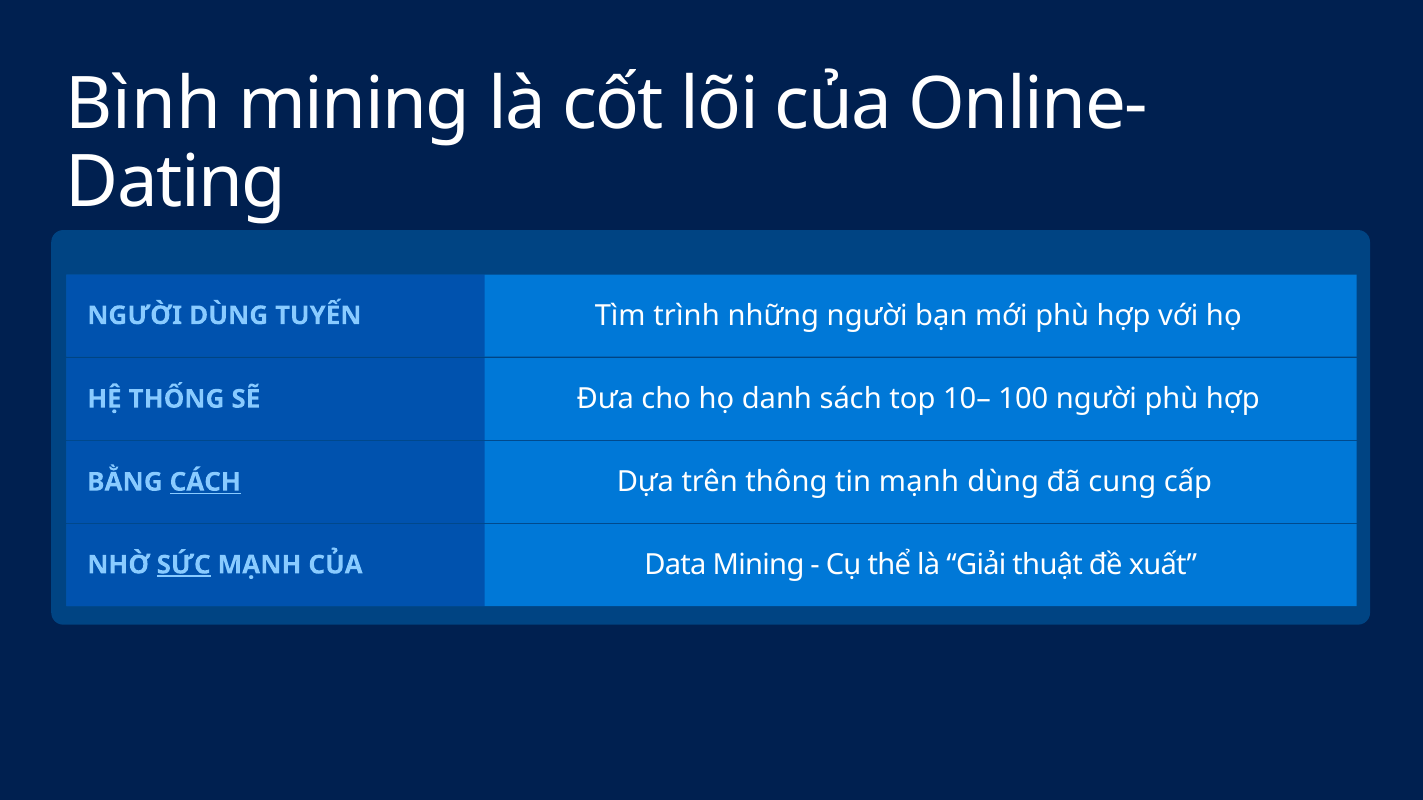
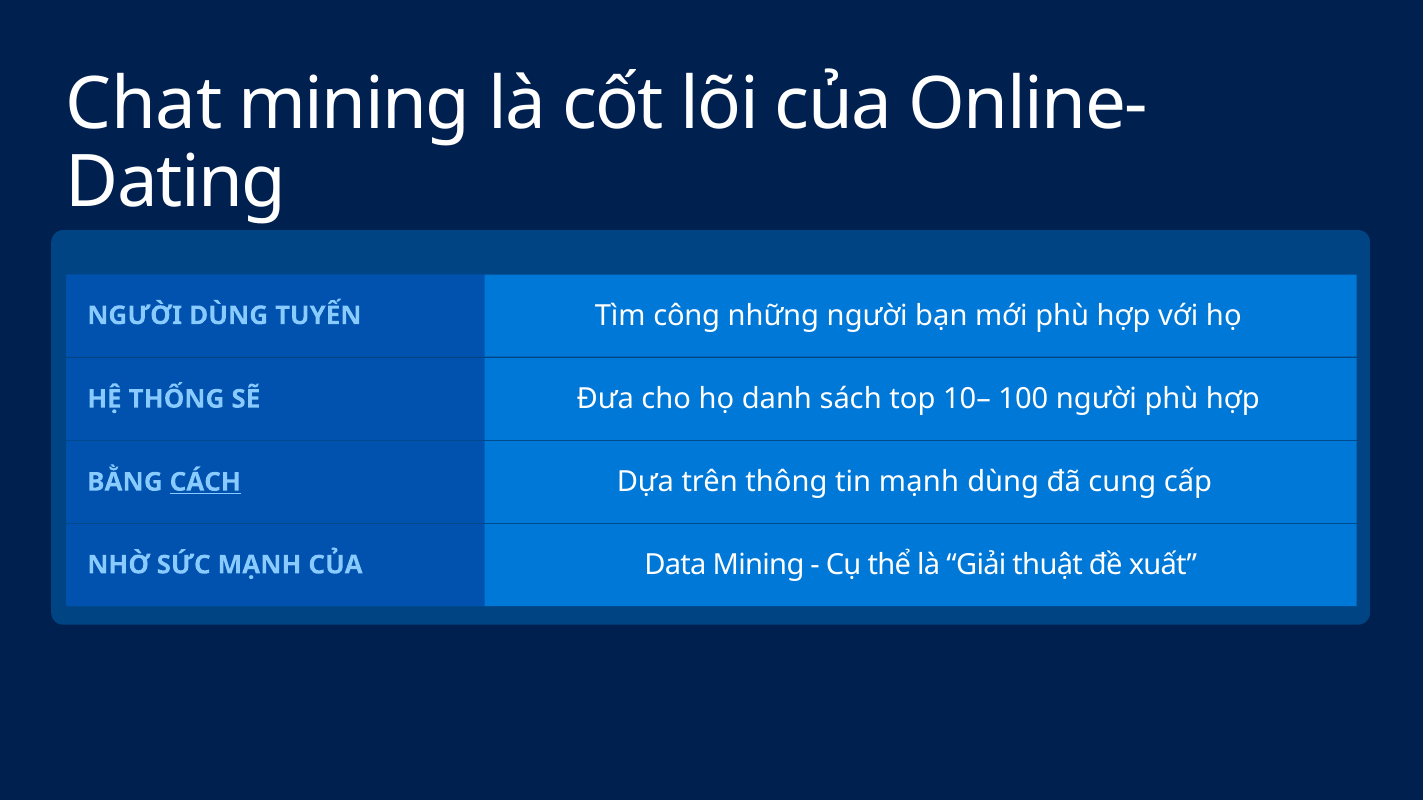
Bình: Bình -> Chat (144, 104)
trình: trình -> công (687, 316)
SỨC underline: present -> none (184, 565)
